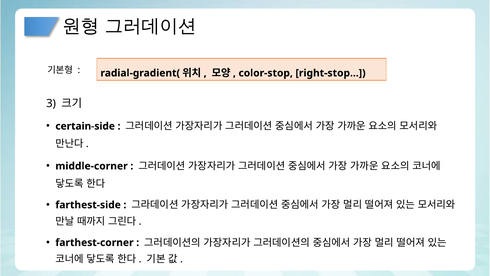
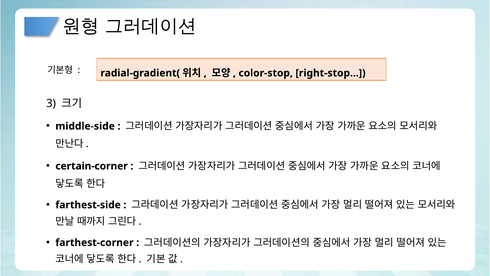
certain-side: certain-side -> middle-side (85, 126)
middle-corner: middle-corner -> certain-corner (92, 166)
